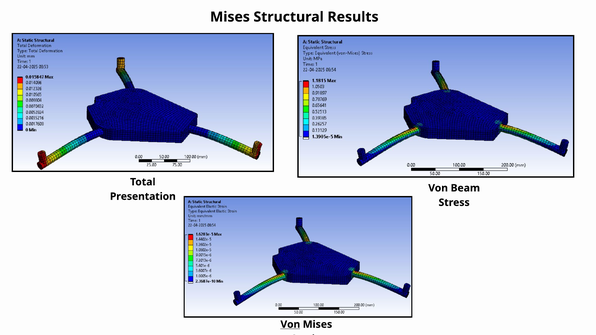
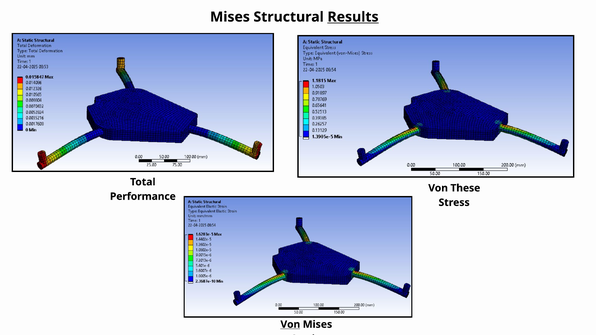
Results underline: none -> present (353, 17)
Beam: Beam -> These (465, 188)
Presentation: Presentation -> Performance (143, 197)
